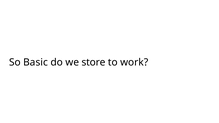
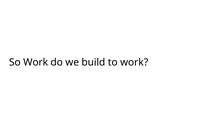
So Basic: Basic -> Work (36, 62)
store: store -> build (93, 62)
